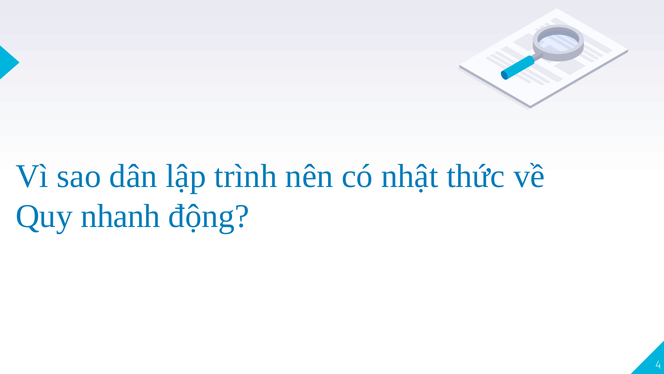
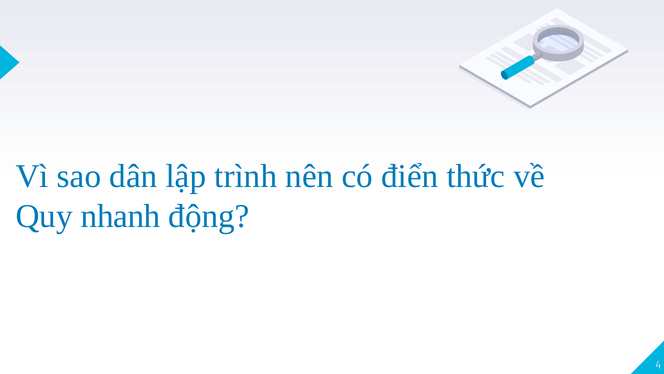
nhật: nhật -> điển (410, 176)
